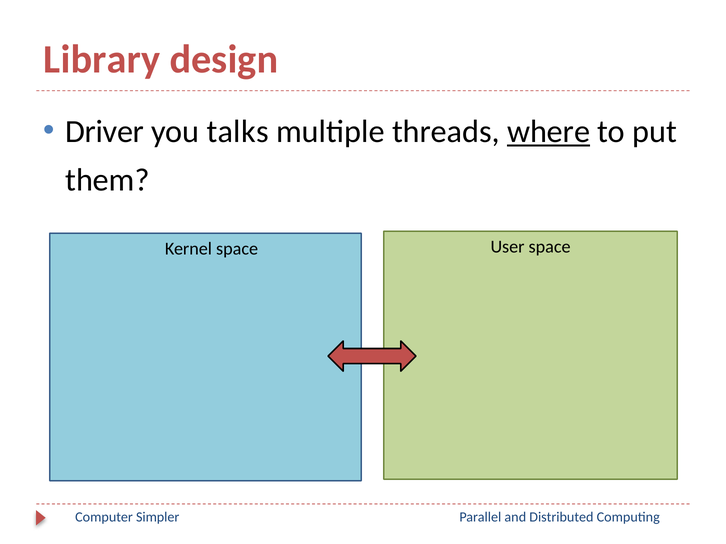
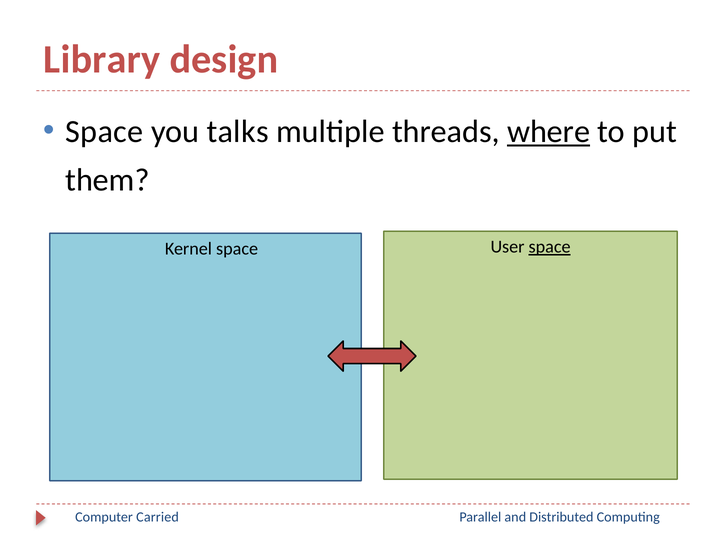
Driver: Driver -> Space (104, 132)
space underline: none -> present (550, 247)
Simpler: Simpler -> Carried (158, 518)
